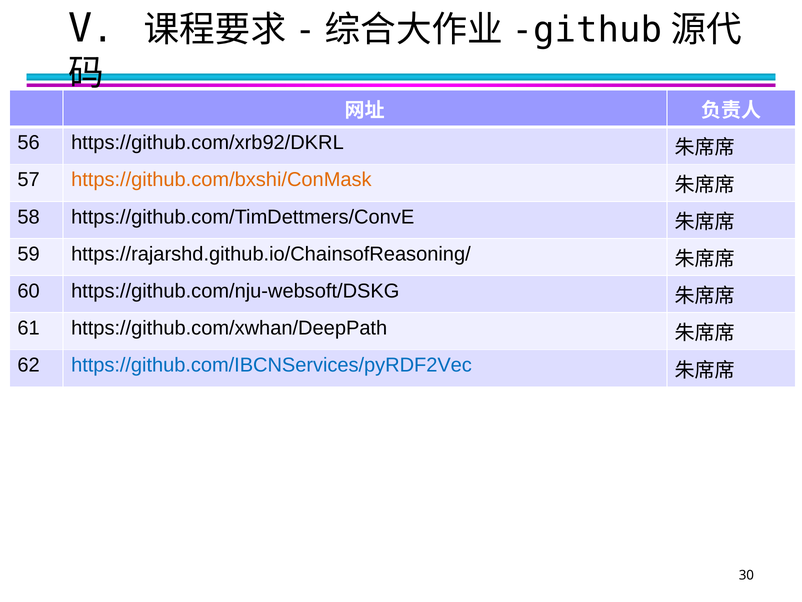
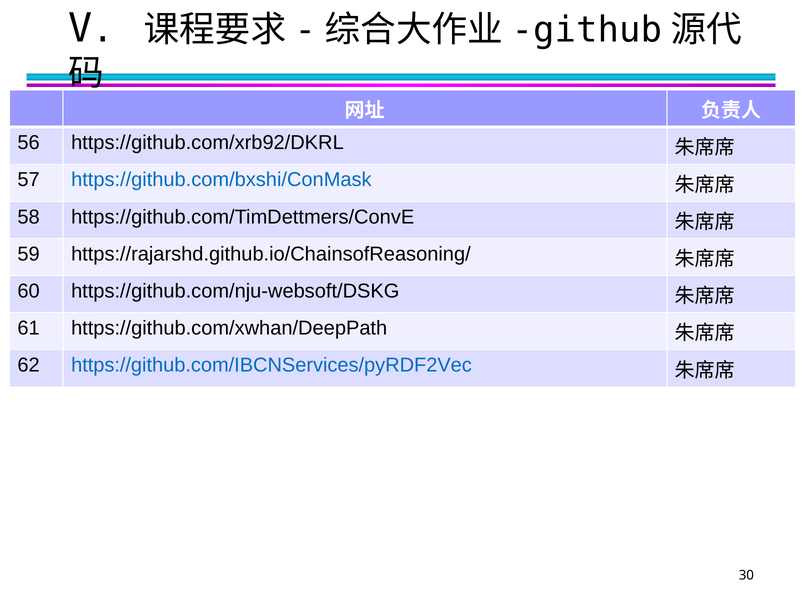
https://github.com/bxshi/ConMask colour: orange -> blue (221, 180)
